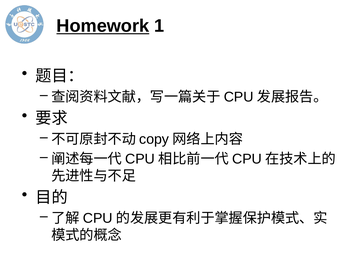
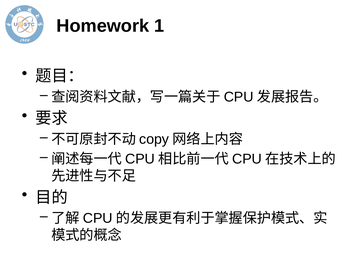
Homework underline: present -> none (103, 26)
